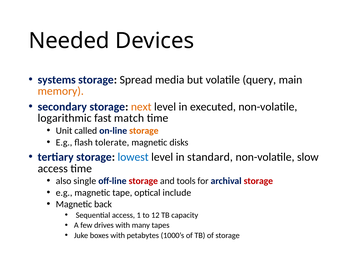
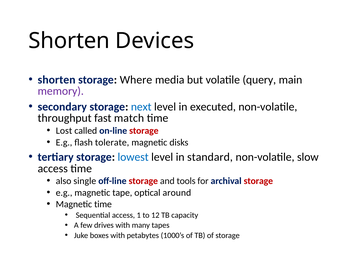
Needed: Needed -> Shorten (69, 41)
systems: systems -> shorten (57, 79)
Spread: Spread -> Where (136, 79)
memory colour: orange -> purple (61, 91)
next colour: orange -> blue (141, 107)
logarithmic: logarithmic -> throughput (65, 118)
Unit: Unit -> Lost (64, 130)
storage colour: orange -> red (144, 130)
include: include -> around (177, 192)
Magnetic back: back -> time (103, 204)
